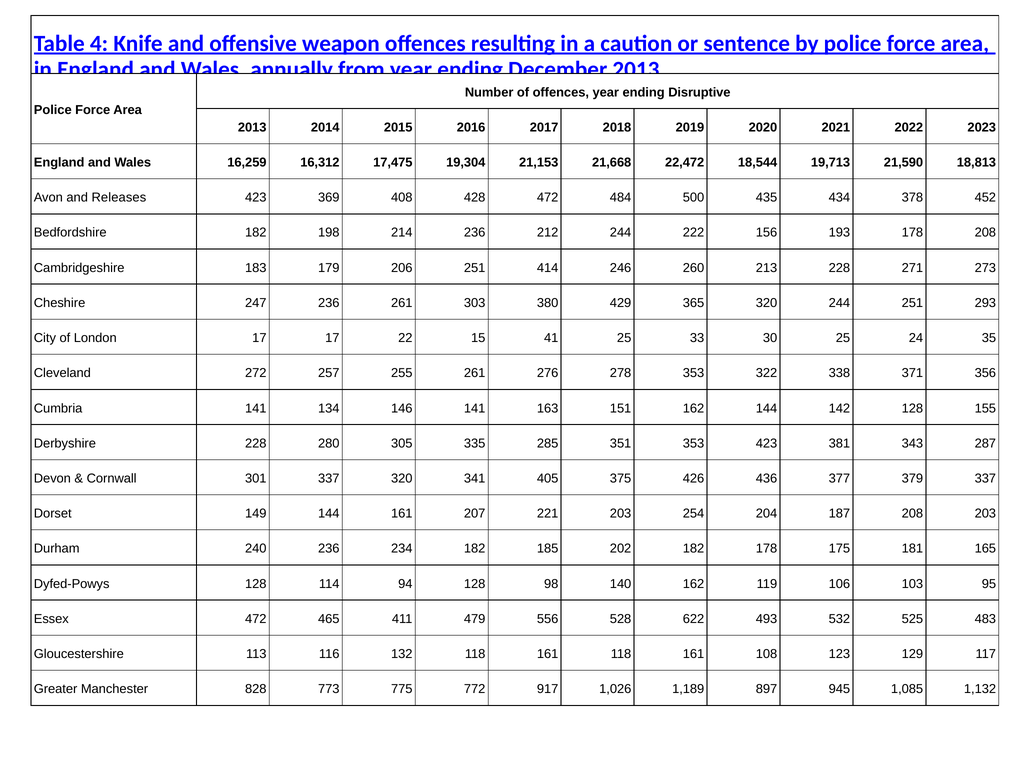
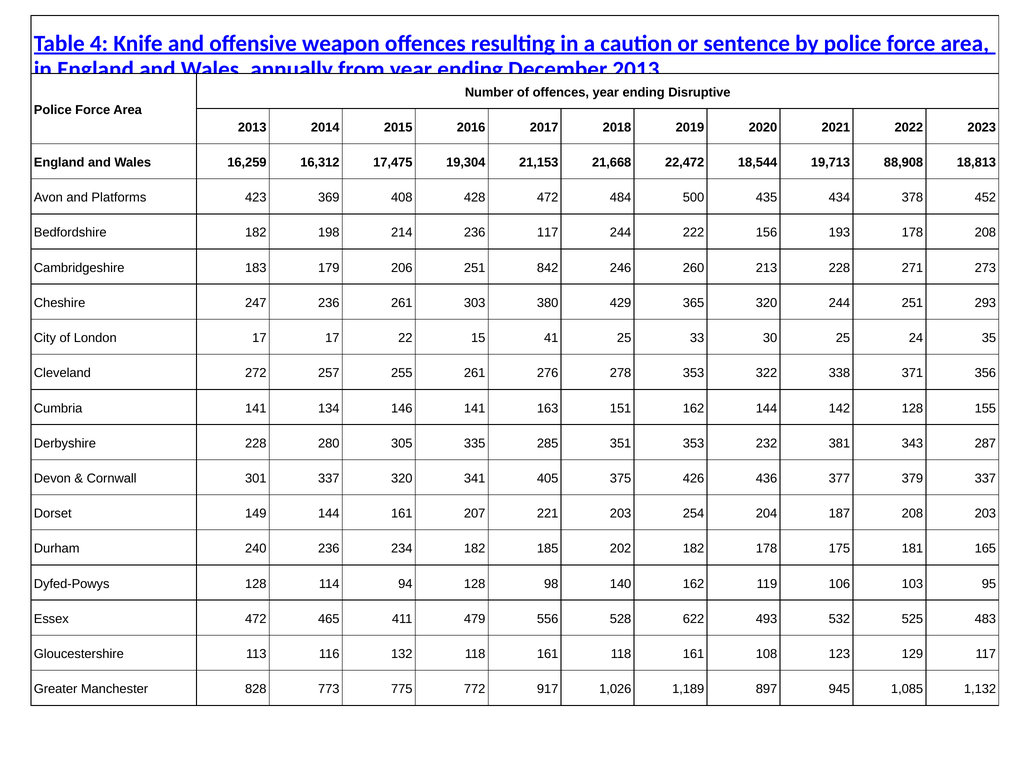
21,590: 21,590 -> 88,908 (903, 163)
Releases: Releases -> Platforms (119, 198)
236 212: 212 -> 117 (548, 233)
414: 414 -> 842 (548, 268)
353 423: 423 -> 232 (766, 443)
